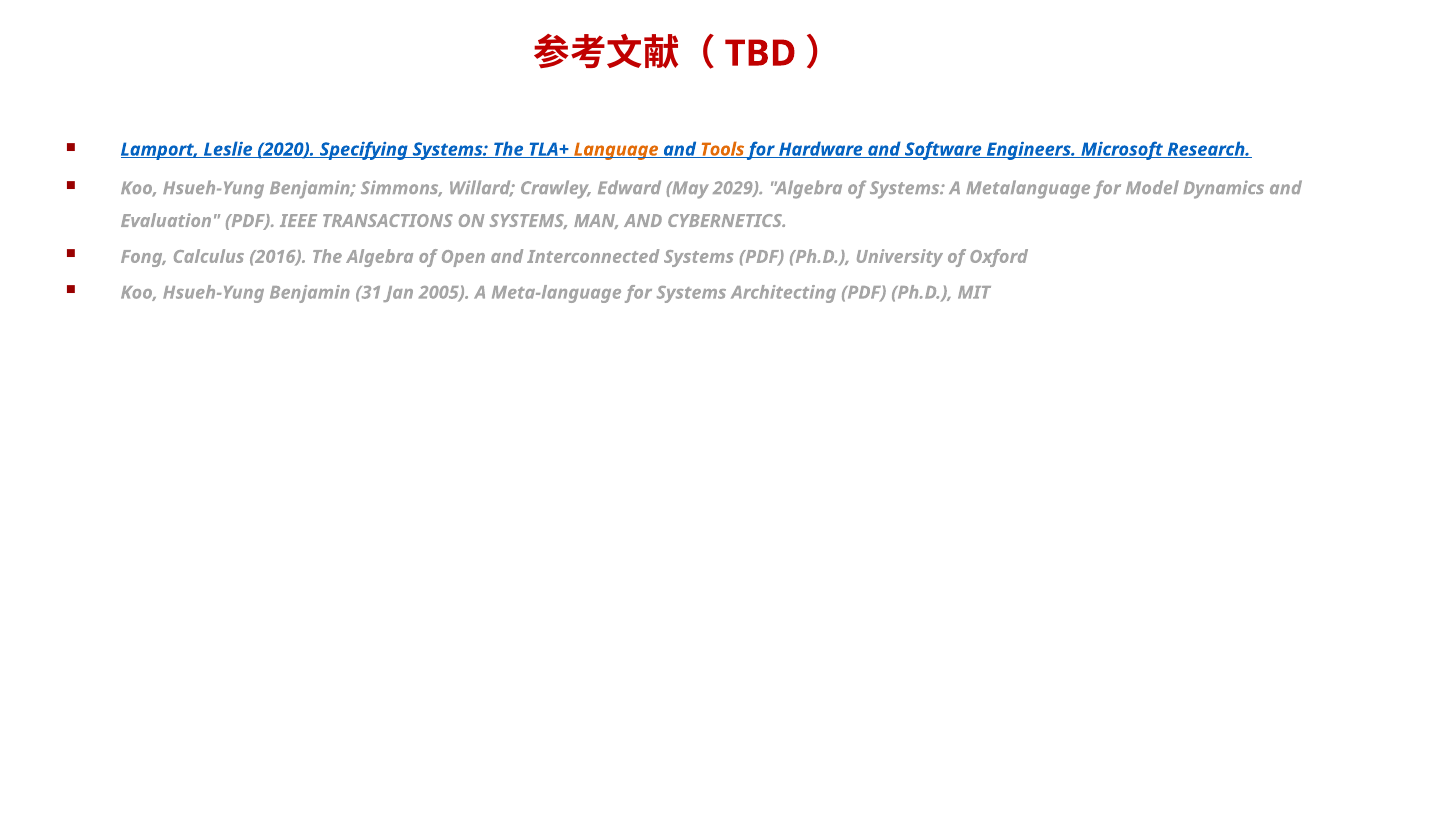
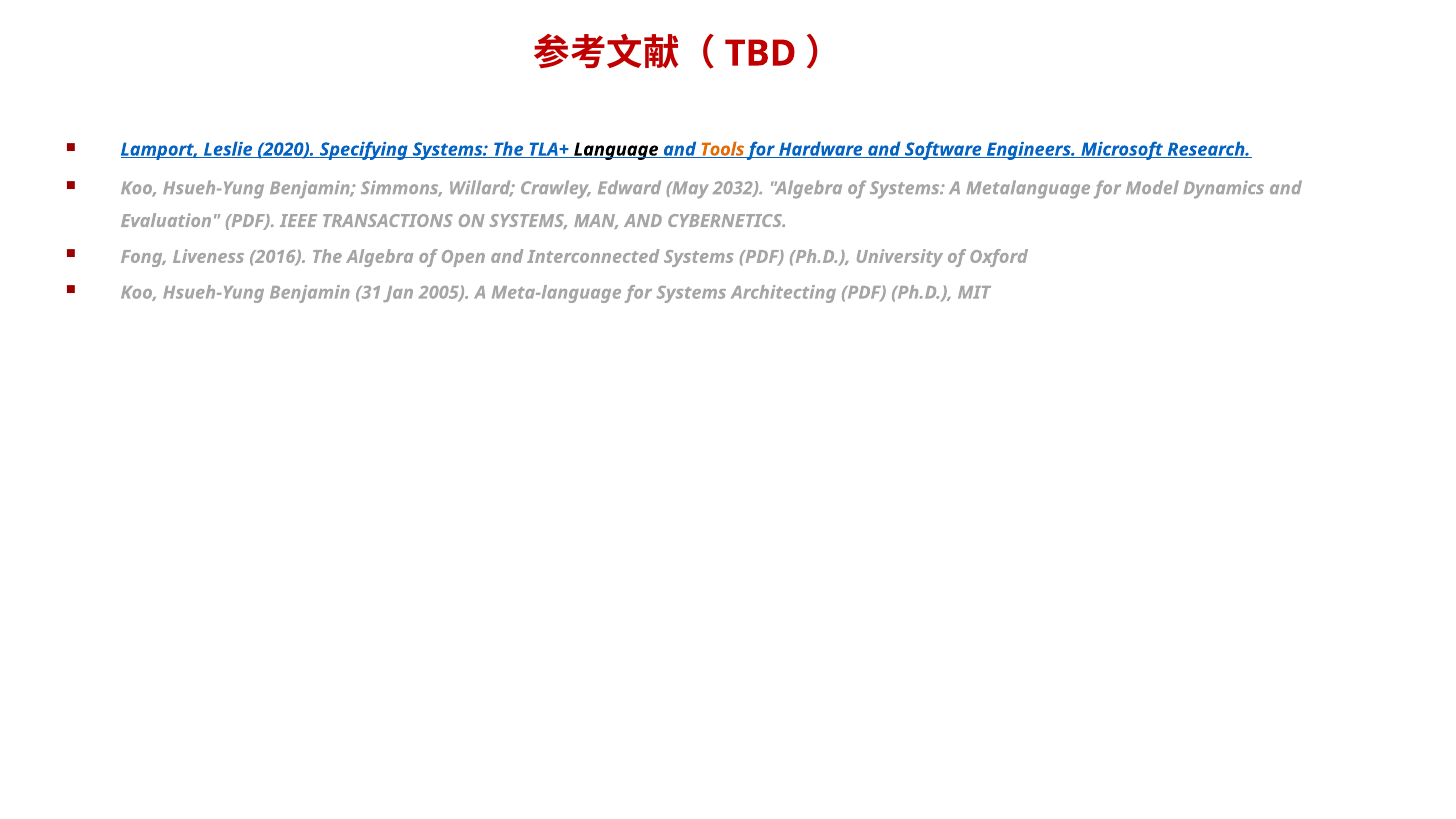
Language colour: orange -> black (616, 149)
2029: 2029 -> 2032 (739, 188)
Calculus: Calculus -> Liveness (209, 257)
